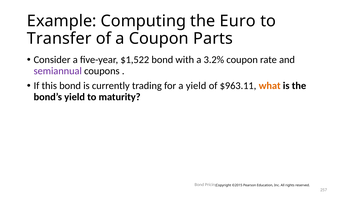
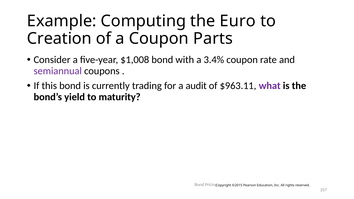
Transfer: Transfer -> Creation (59, 39)
$1,522: $1,522 -> $1,008 (135, 60)
3.2%: 3.2% -> 3.4% (214, 60)
a yield: yield -> audit (196, 86)
what colour: orange -> purple (270, 86)
